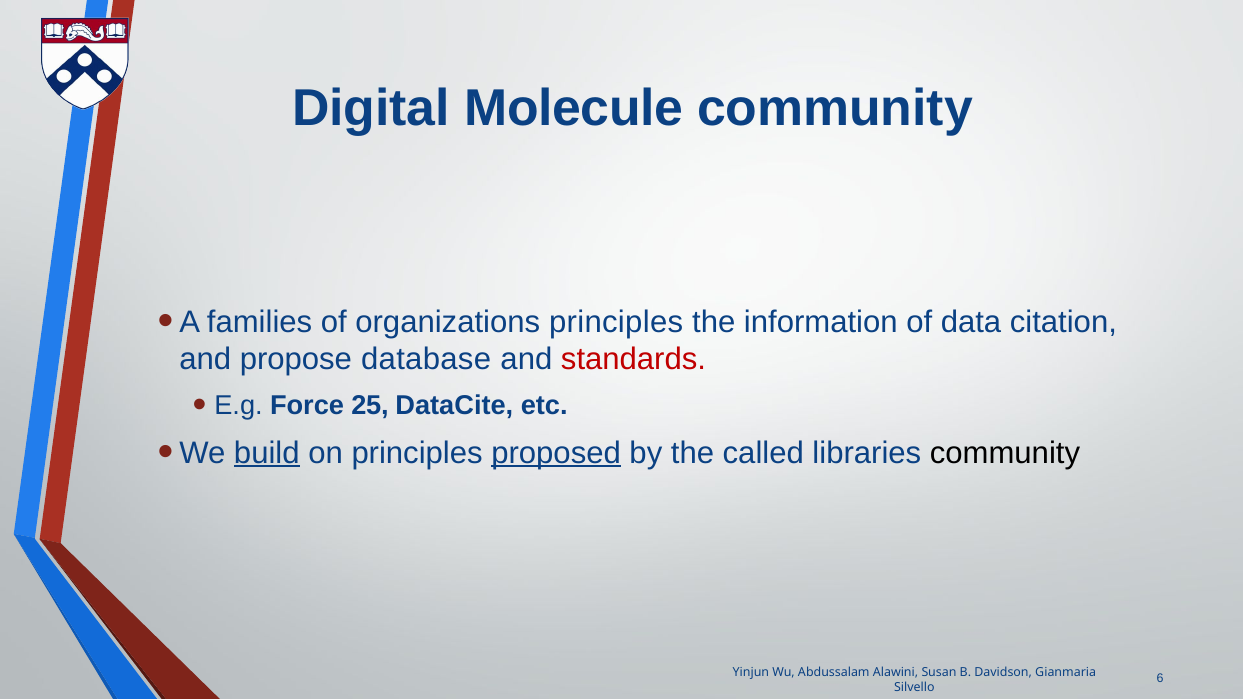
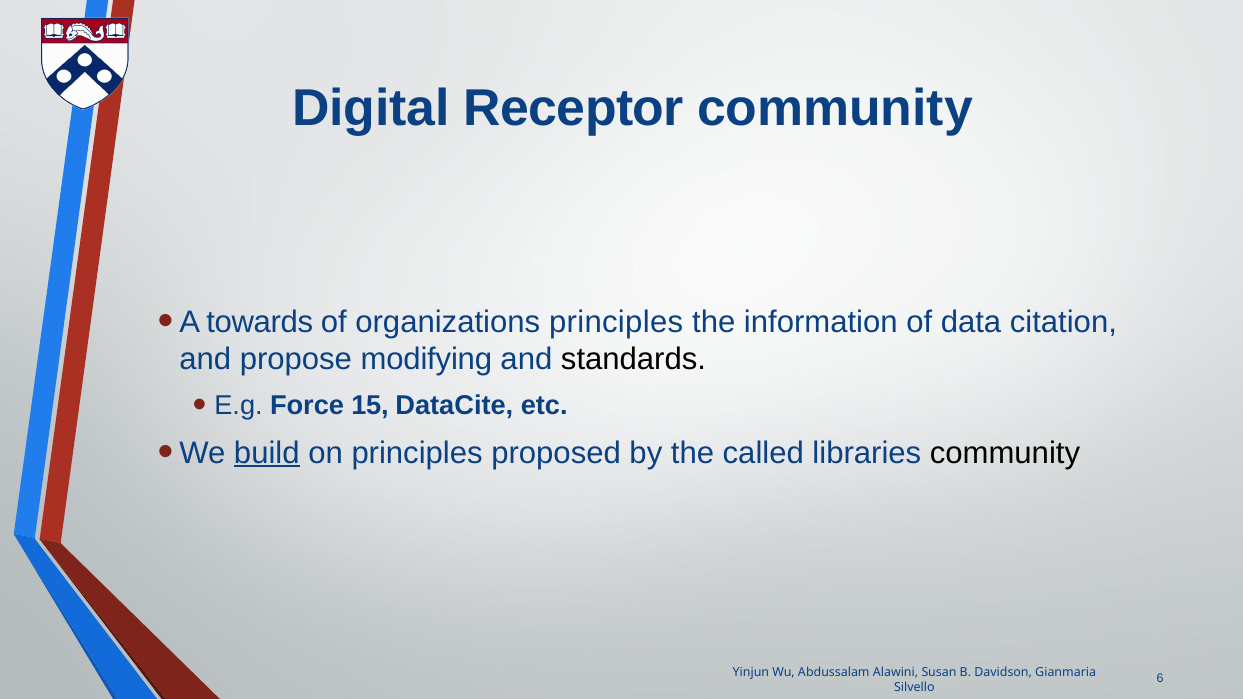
Molecule: Molecule -> Receptor (574, 108)
families: families -> towards (260, 322)
database: database -> modifying (426, 360)
standards colour: red -> black (633, 360)
25: 25 -> 15 (370, 406)
proposed underline: present -> none (556, 453)
